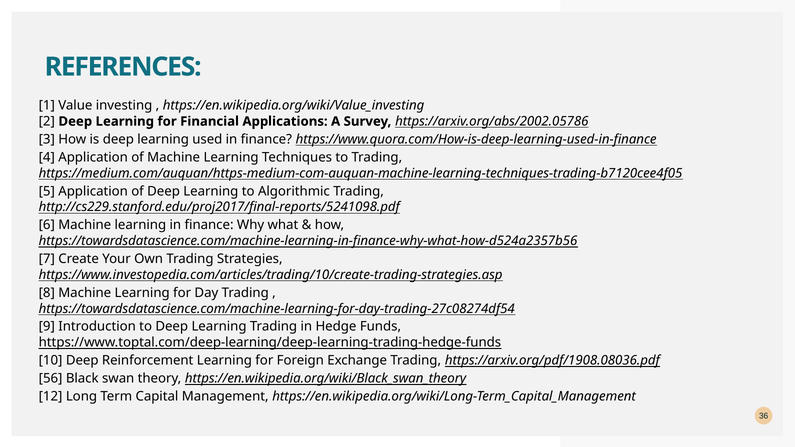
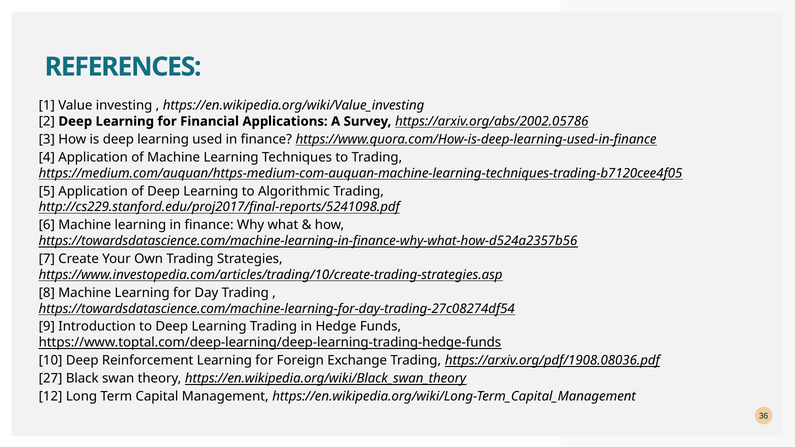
56: 56 -> 27 (51, 379)
